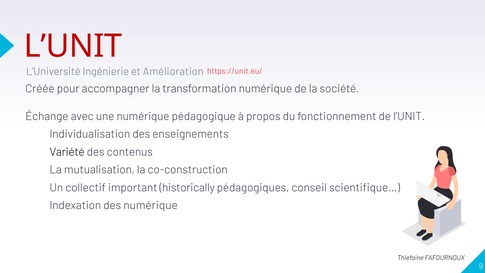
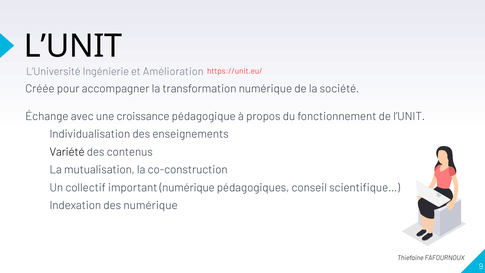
L’UNIT colour: red -> black (73, 46)
une numérique: numérique -> croissance (143, 116)
important historically: historically -> numérique (187, 187)
